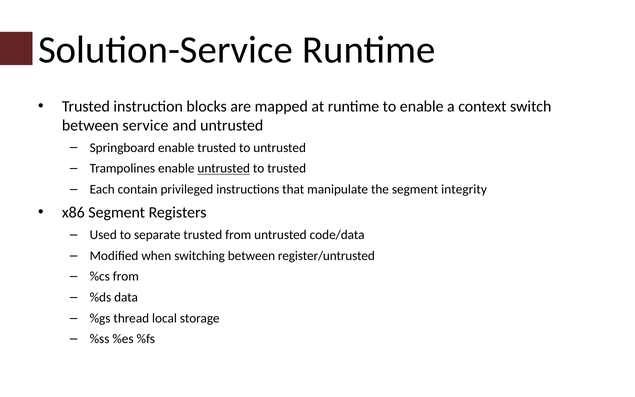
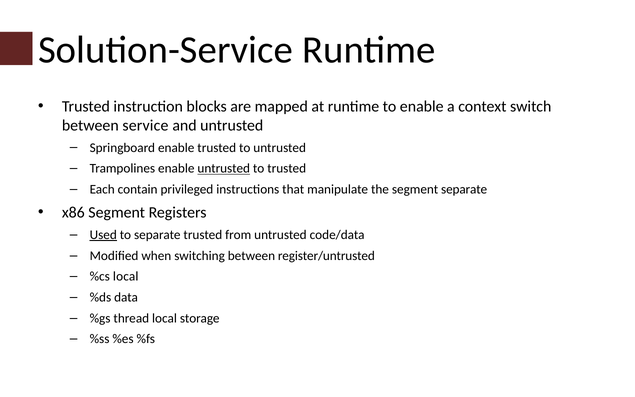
segment integrity: integrity -> separate (464, 189)
Used underline: none -> present (103, 235)
%cs from: from -> local (126, 277)
